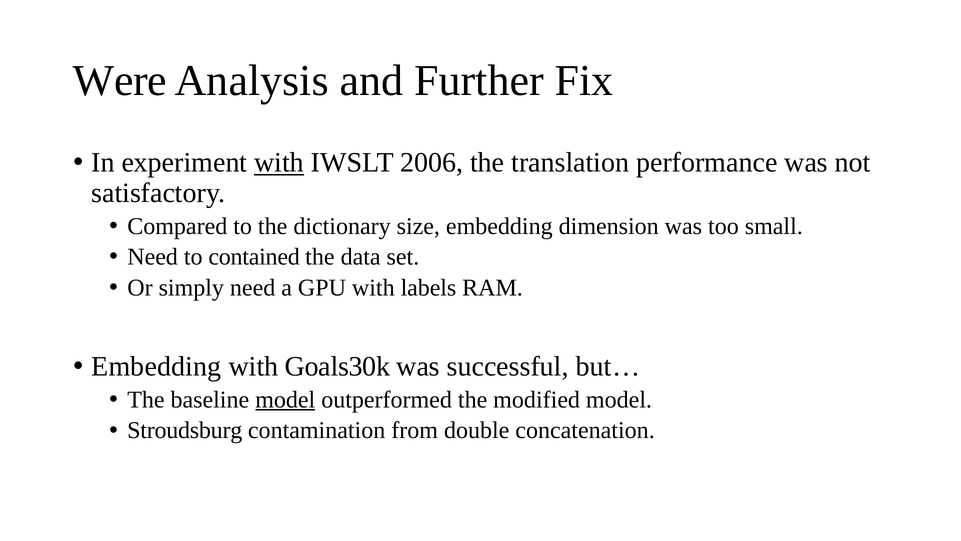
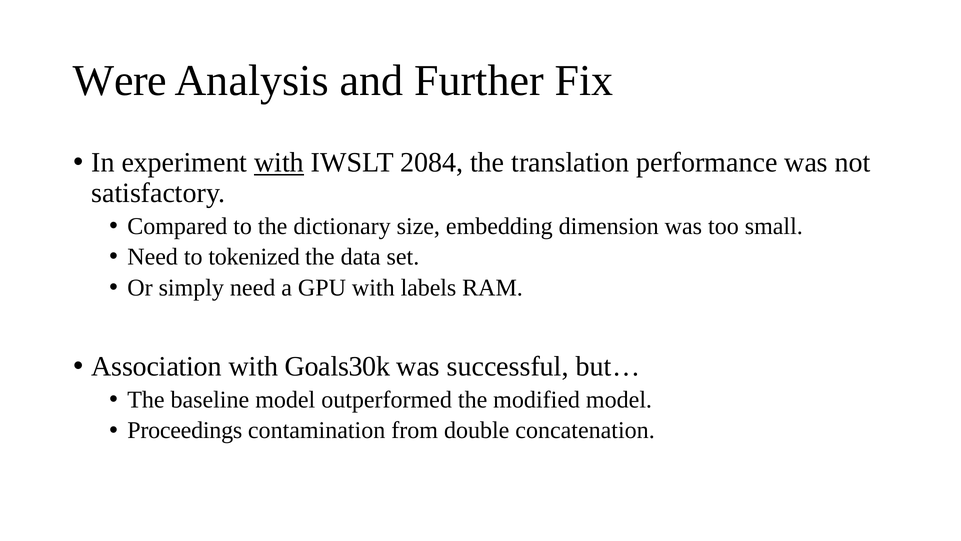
2006: 2006 -> 2084 (432, 162)
contained: contained -> tokenized (254, 257)
Embedding: Embedding -> Association (157, 366)
model underline: present -> none (285, 399)
Stroudsburg: Stroudsburg -> Proceedings (185, 430)
